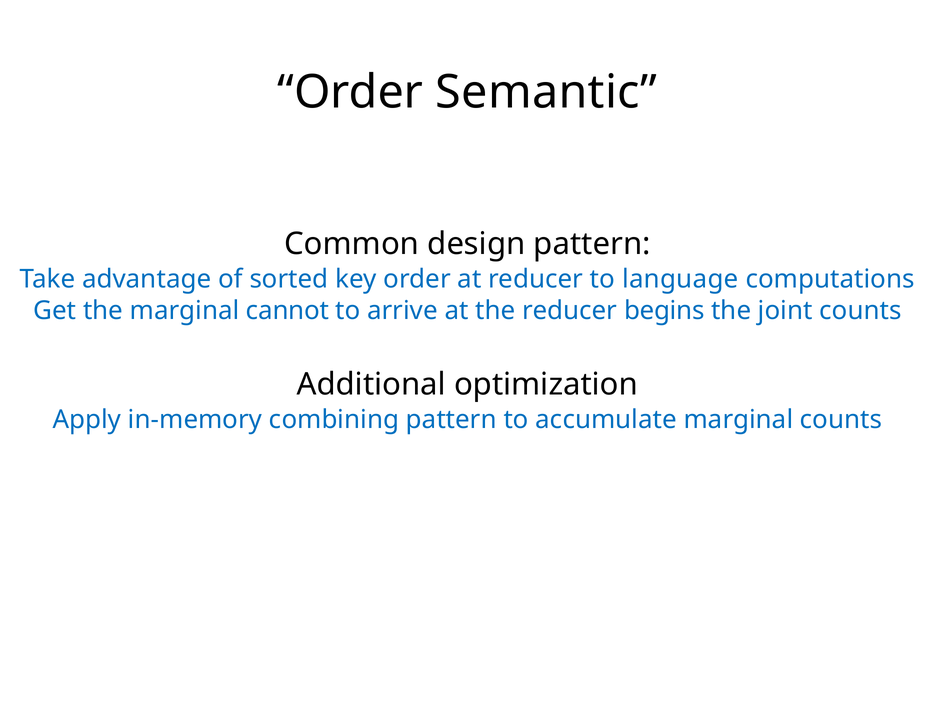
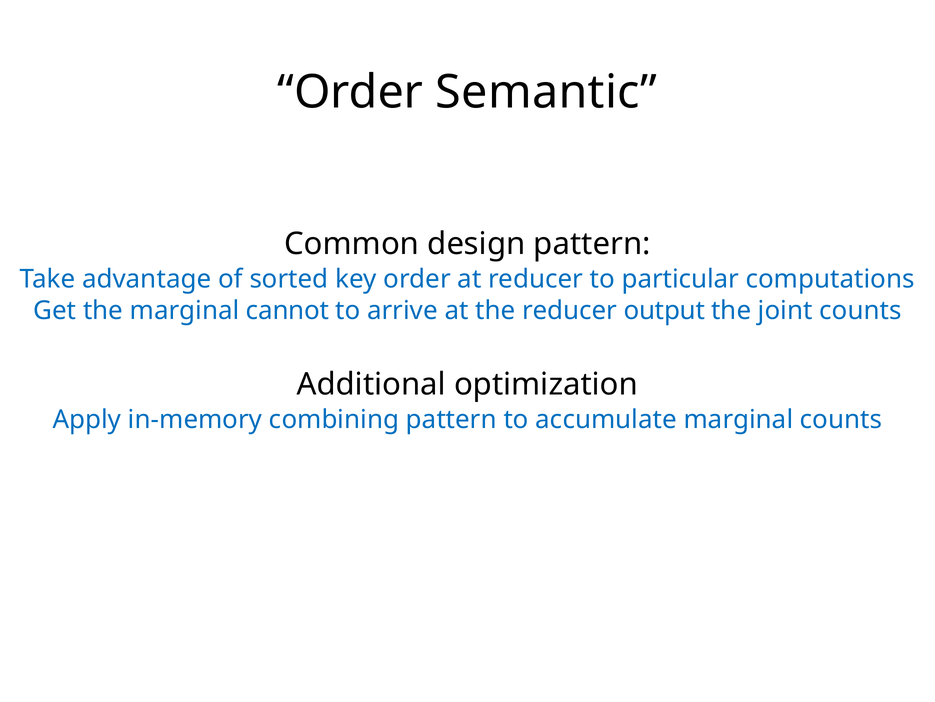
language: language -> particular (680, 279)
begins: begins -> output (664, 310)
